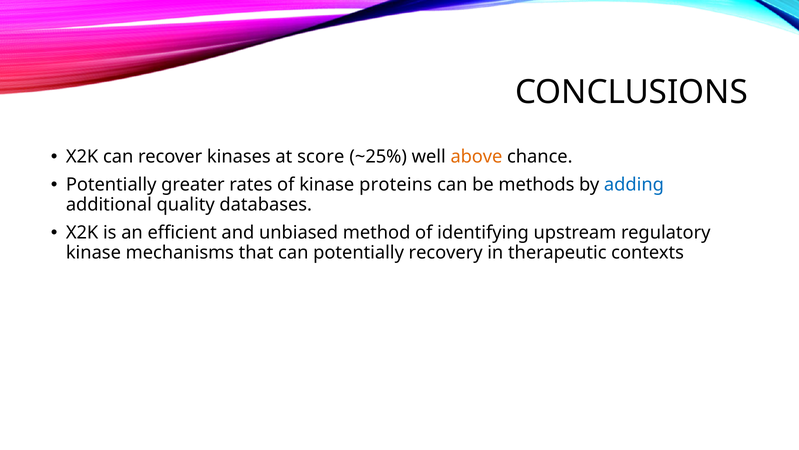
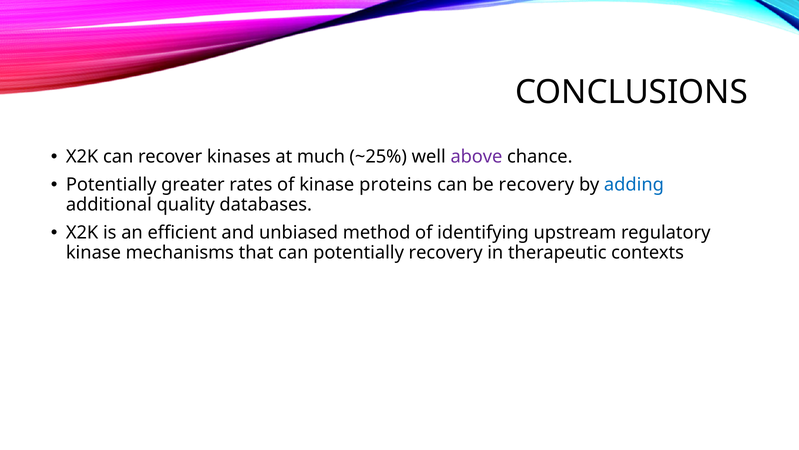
score: score -> much (321, 157)
above colour: orange -> purple (476, 157)
be methods: methods -> recovery (536, 185)
